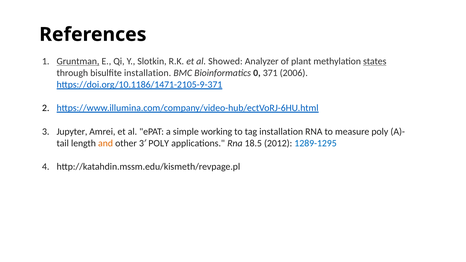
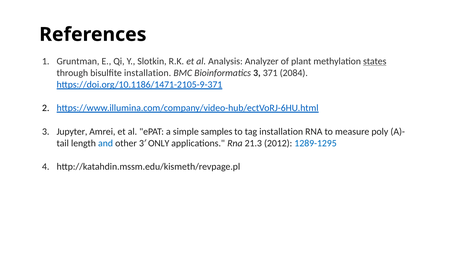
Gruntman underline: present -> none (78, 61)
Showed: Showed -> Analysis (225, 61)
Bioinformatics 0: 0 -> 3 (257, 73)
2006: 2006 -> 2084 (294, 73)
working: working -> samples (217, 132)
and colour: orange -> blue (106, 143)
POLY: POLY -> ONLY (159, 143)
18.5: 18.5 -> 21.3 (253, 143)
